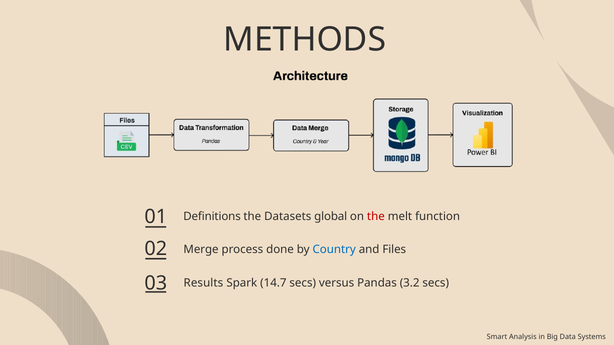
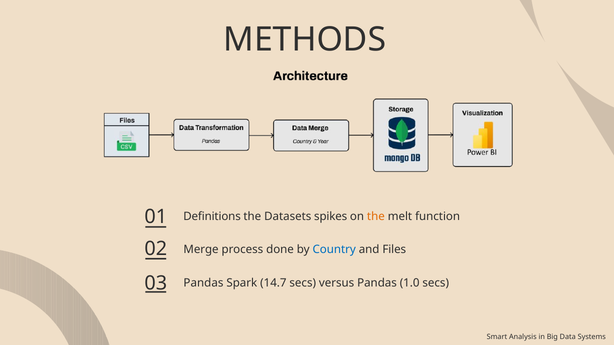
global: global -> spikes (331, 217)
the colour: red -> orange (376, 217)
Results: Results -> Pandas (203, 283)
3.2: 3.2 -> 1.0 (410, 283)
